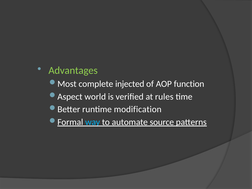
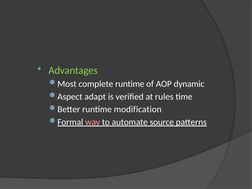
complete injected: injected -> runtime (130, 84)
function: function -> dynamic (189, 84)
world: world -> adapt (95, 97)
way colour: light blue -> pink (93, 122)
